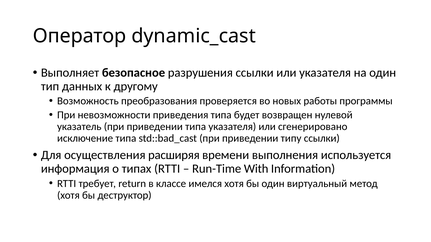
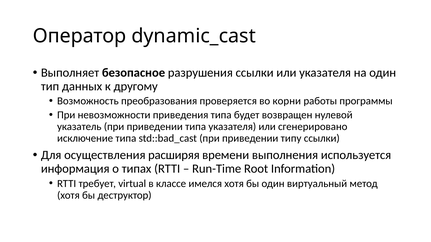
новых: новых -> корни (287, 101)
With: With -> Root (256, 169)
return: return -> virtual (132, 184)
